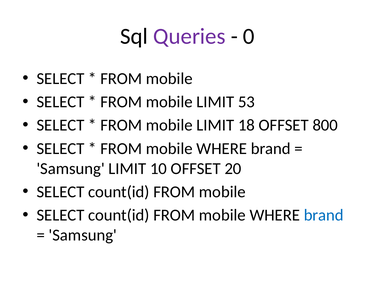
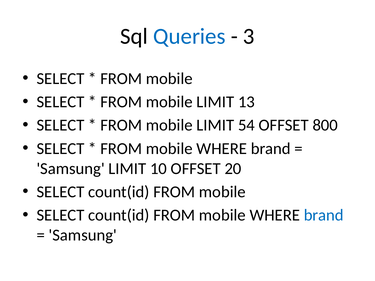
Queries colour: purple -> blue (189, 36)
0: 0 -> 3 (249, 36)
53: 53 -> 13 (246, 102)
18: 18 -> 54 (246, 125)
